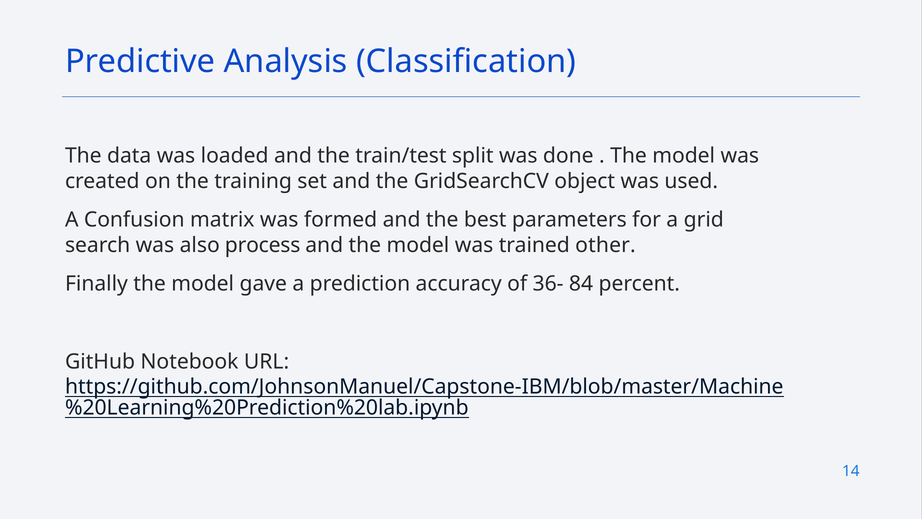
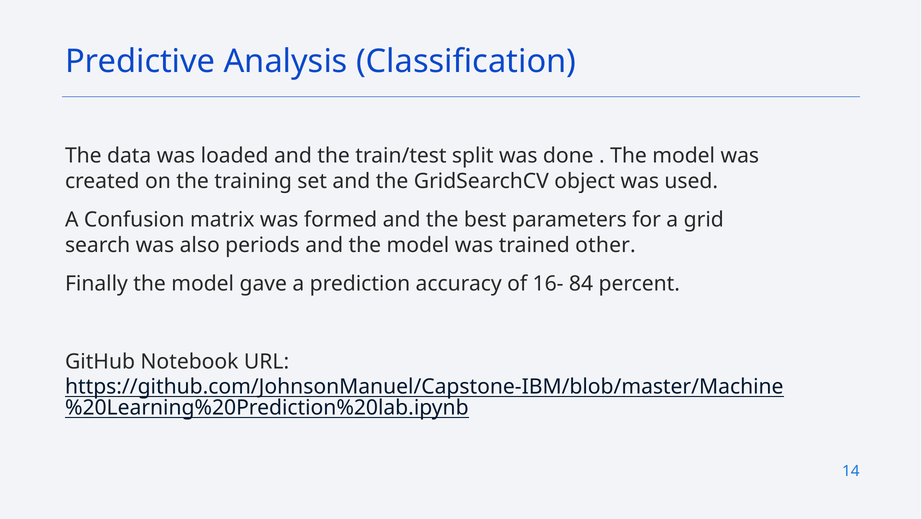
process: process -> periods (263, 245)
36-: 36- -> 16- (548, 284)
